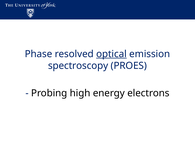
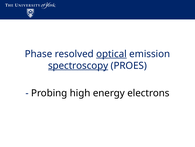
spectroscopy underline: none -> present (78, 65)
